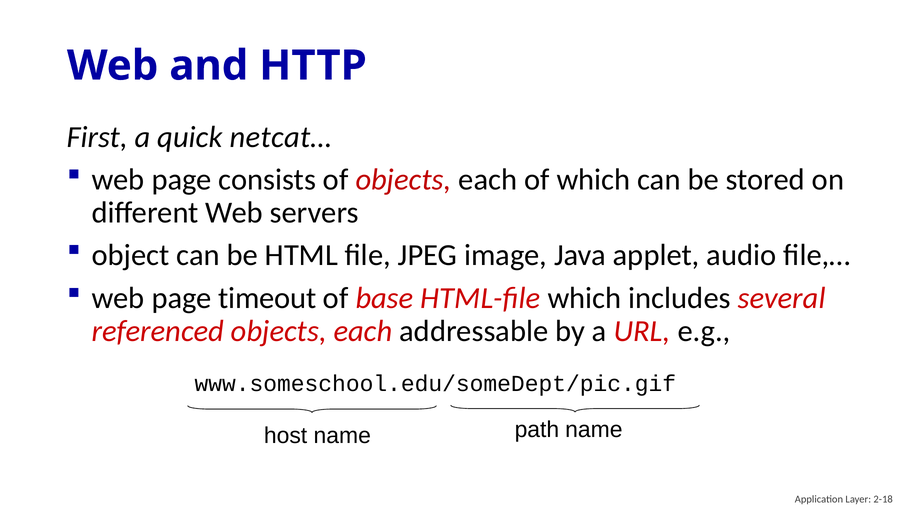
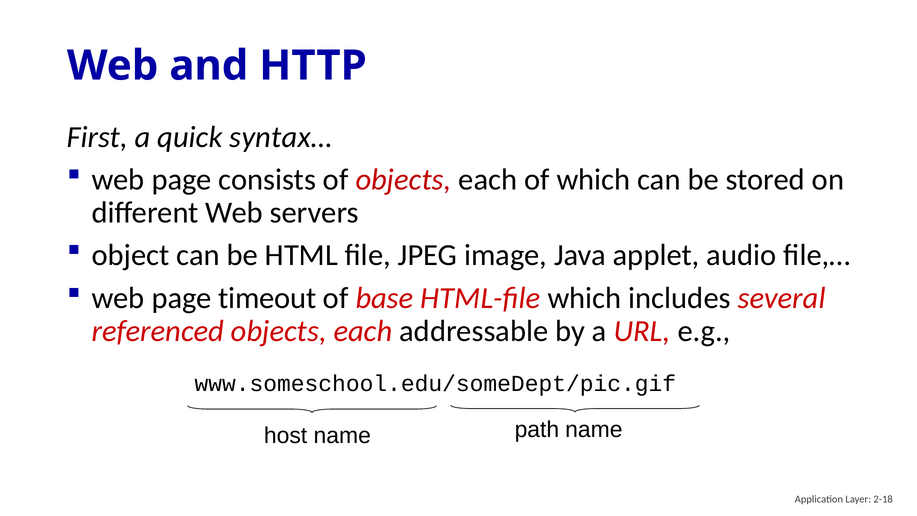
netcat…: netcat… -> syntax… (281, 137)
